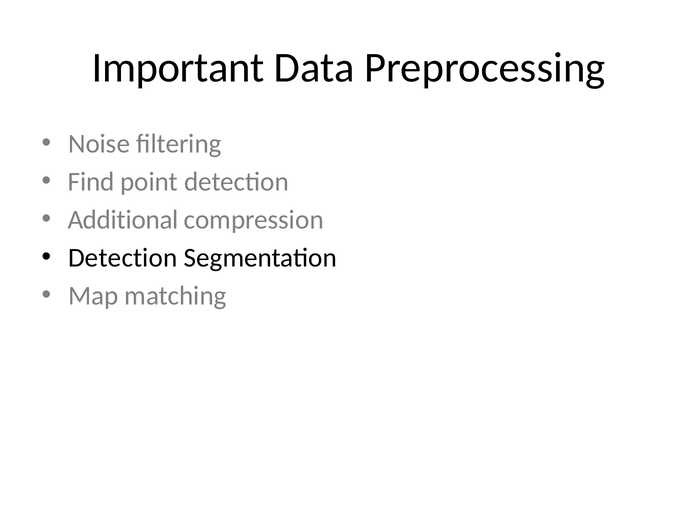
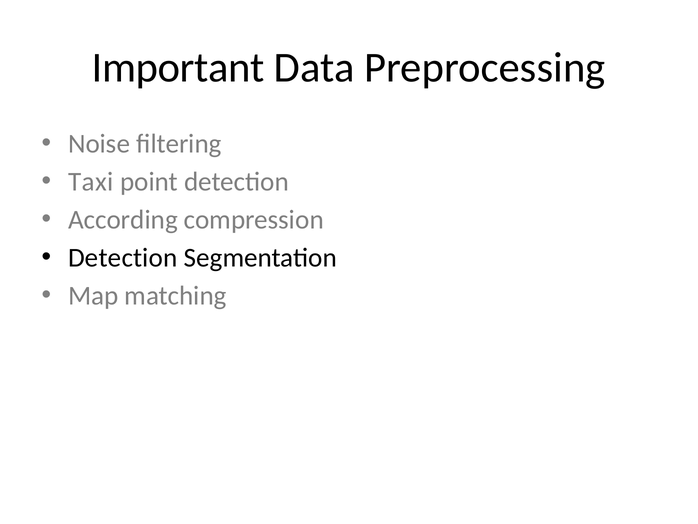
Find: Find -> Taxi (91, 182)
Additional: Additional -> According (123, 220)
